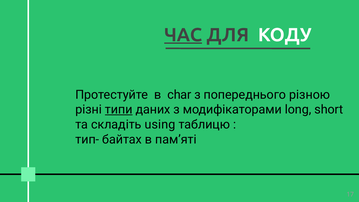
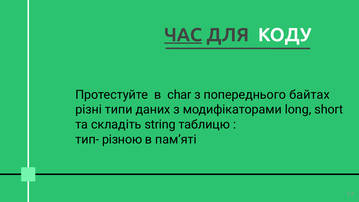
різною: різною -> байтах (310, 95)
типи underline: present -> none (119, 110)
using: using -> string (160, 125)
байтах: байтах -> різною (122, 139)
